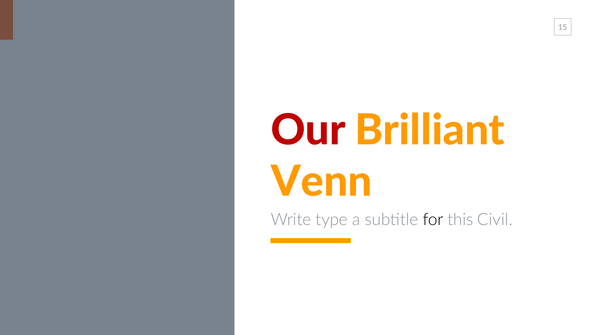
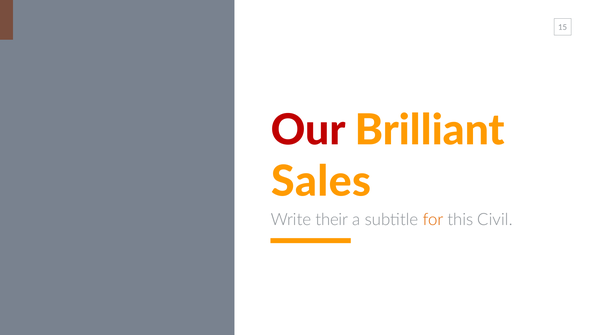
Venn: Venn -> Sales (321, 182)
type: type -> their (332, 219)
for colour: black -> orange (433, 219)
